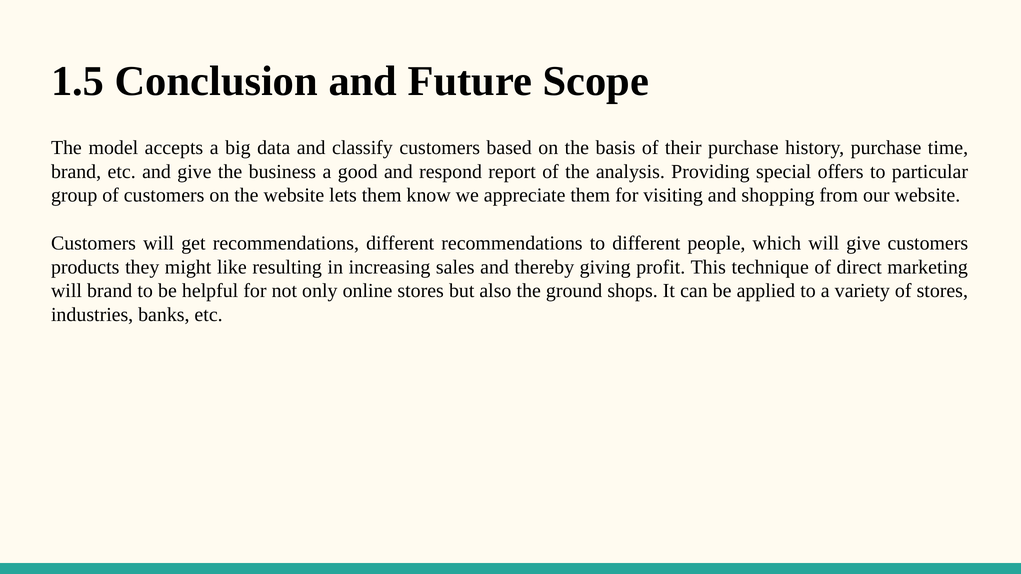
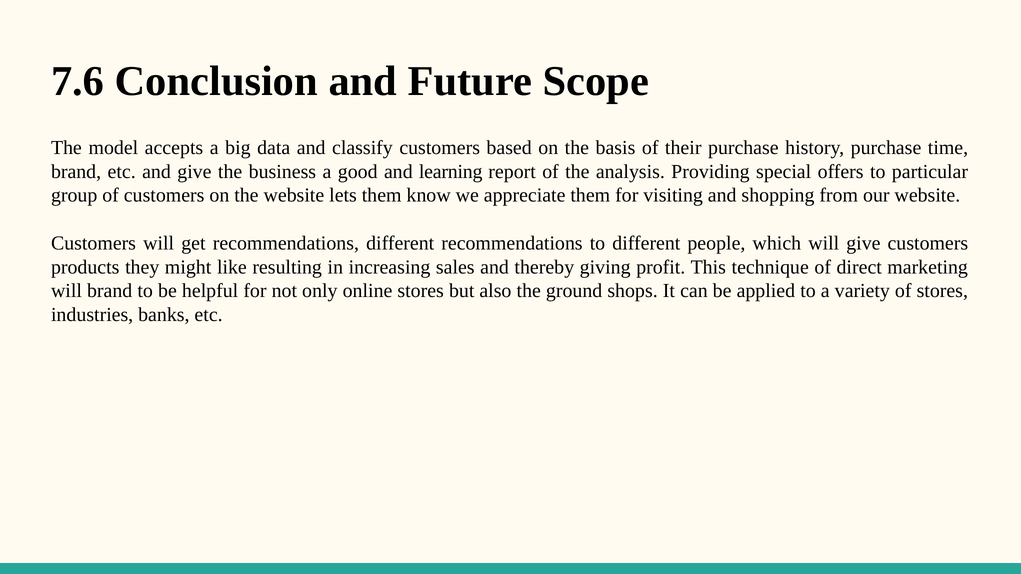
1.5: 1.5 -> 7.6 (78, 81)
respond: respond -> learning (451, 172)
